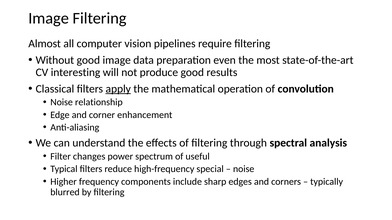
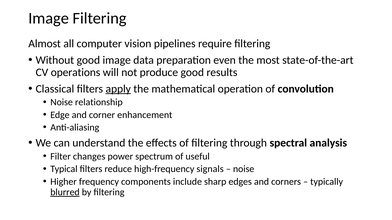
interesting: interesting -> operations (76, 73)
special: special -> signals (210, 169)
blurred underline: none -> present (65, 193)
